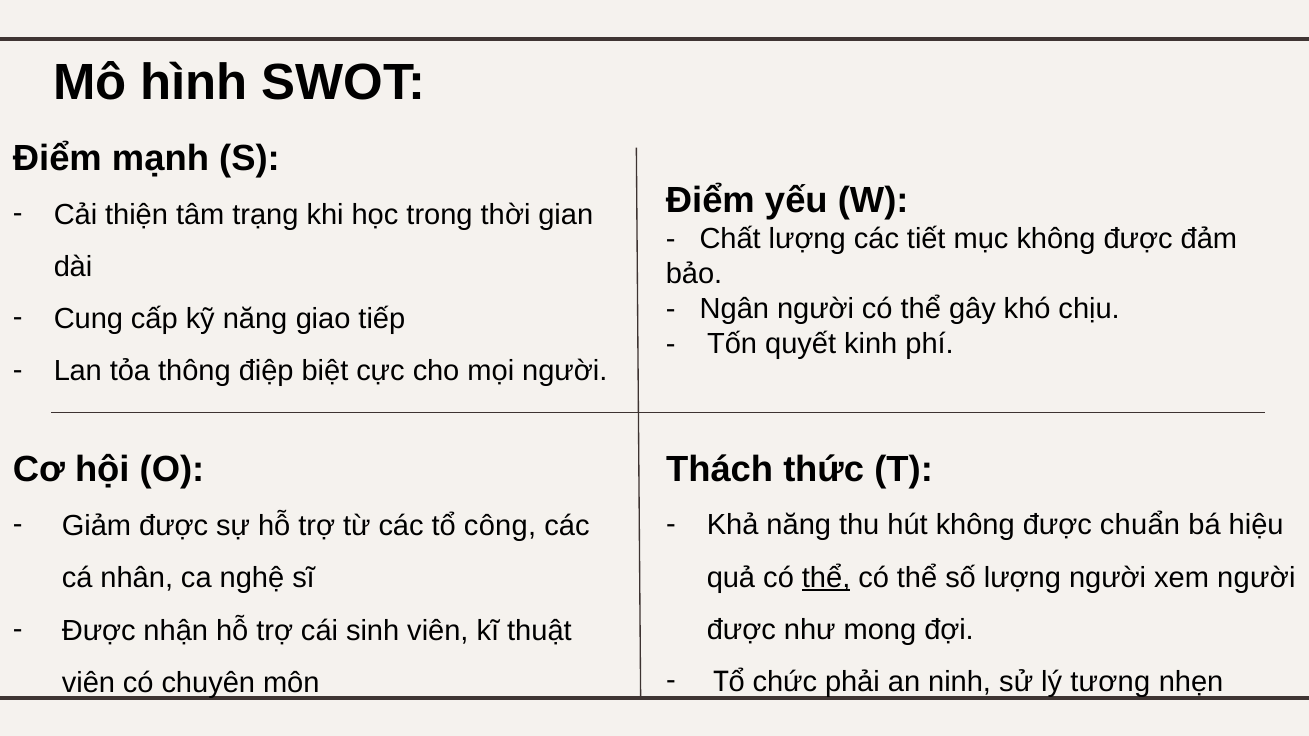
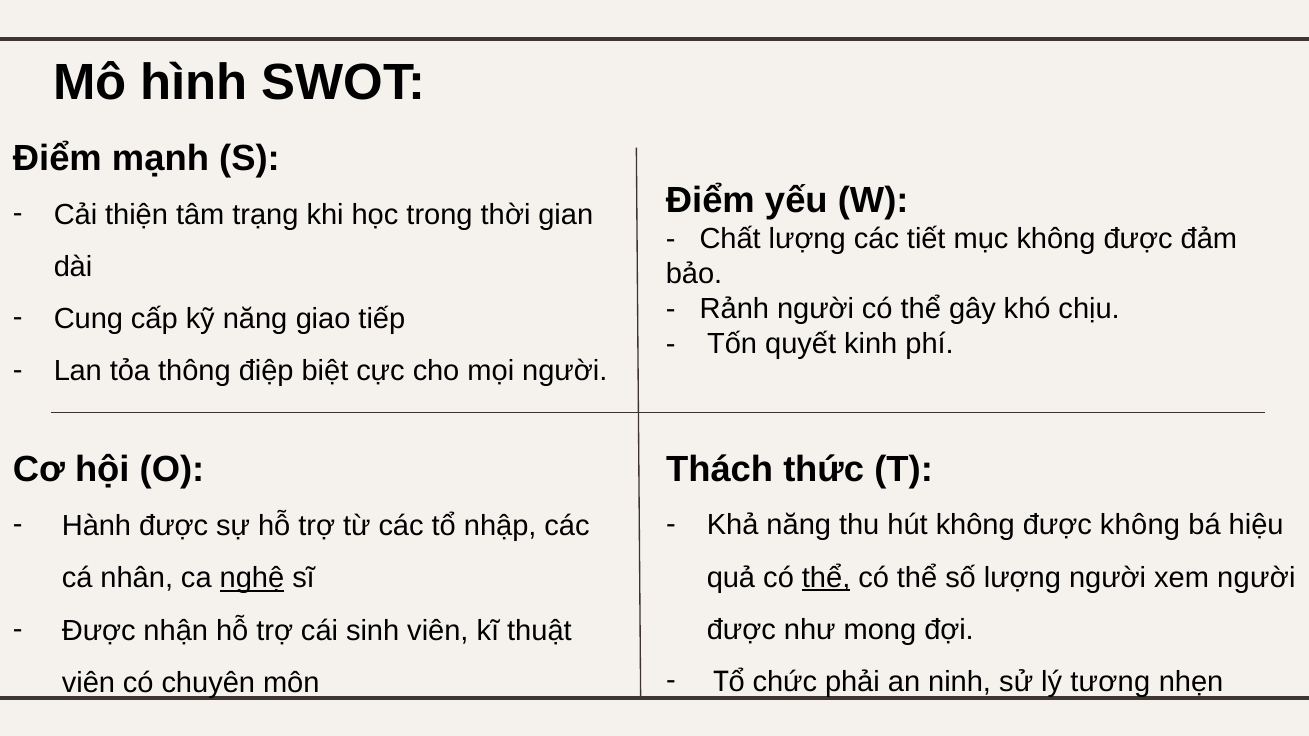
Ngân: Ngân -> Rảnh (734, 309)
được chuẩn: chuẩn -> không (1140, 525)
Giảm: Giảm -> Hành (96, 526)
công: công -> nhập (500, 526)
nghệ underline: none -> present (252, 579)
